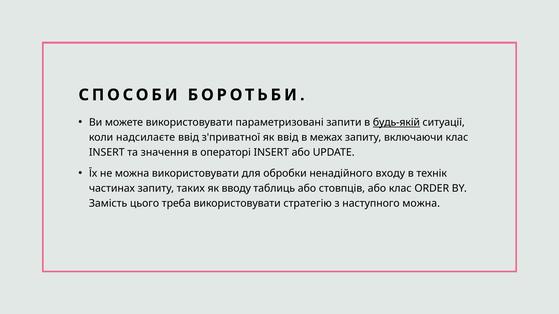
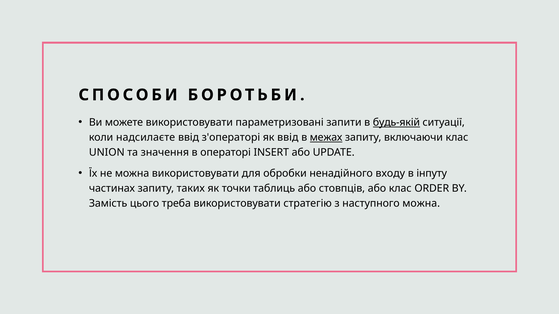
з'приватної: з'приватної -> з'операторі (231, 138)
межах underline: none -> present (326, 138)
INSERT: INSERT -> UNION (107, 153)
технік: технік -> інпуту (432, 174)
вводу: вводу -> точки (236, 189)
